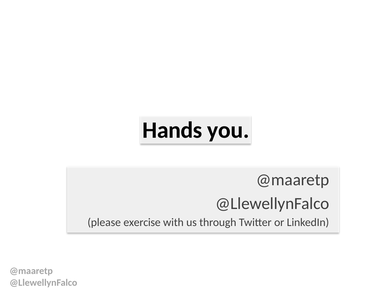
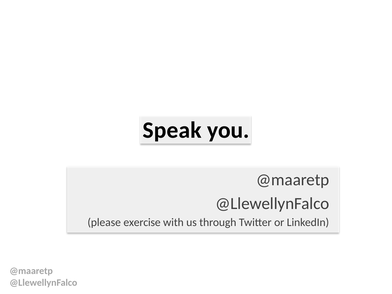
Hands: Hands -> Speak (172, 130)
